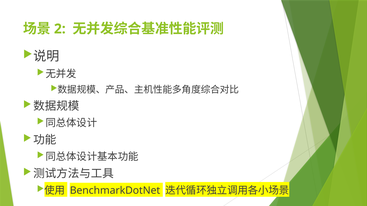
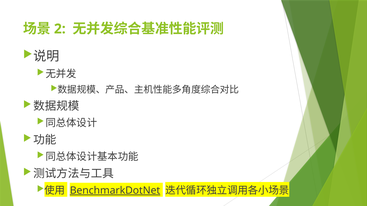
BenchmarkDotNet underline: none -> present (115, 191)
